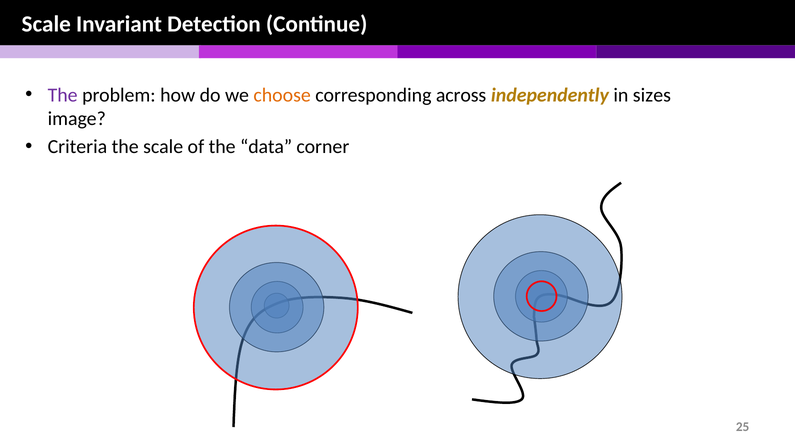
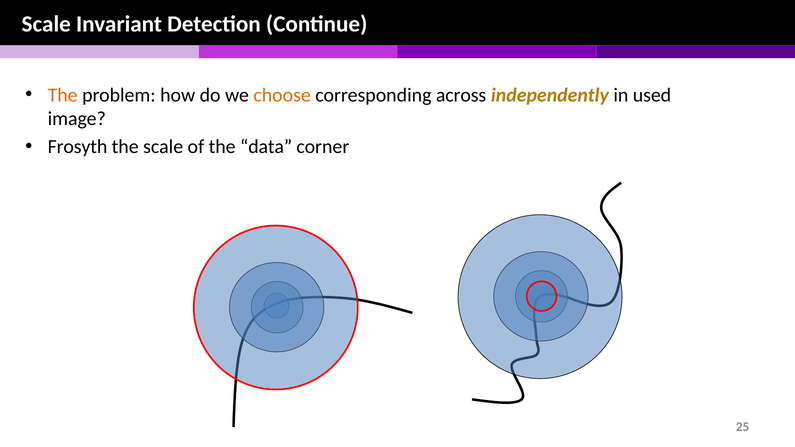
The colour: purple -> orange (63, 95)
sizes: sizes -> used (652, 95)
Criteria: Criteria -> Frosyth (77, 147)
